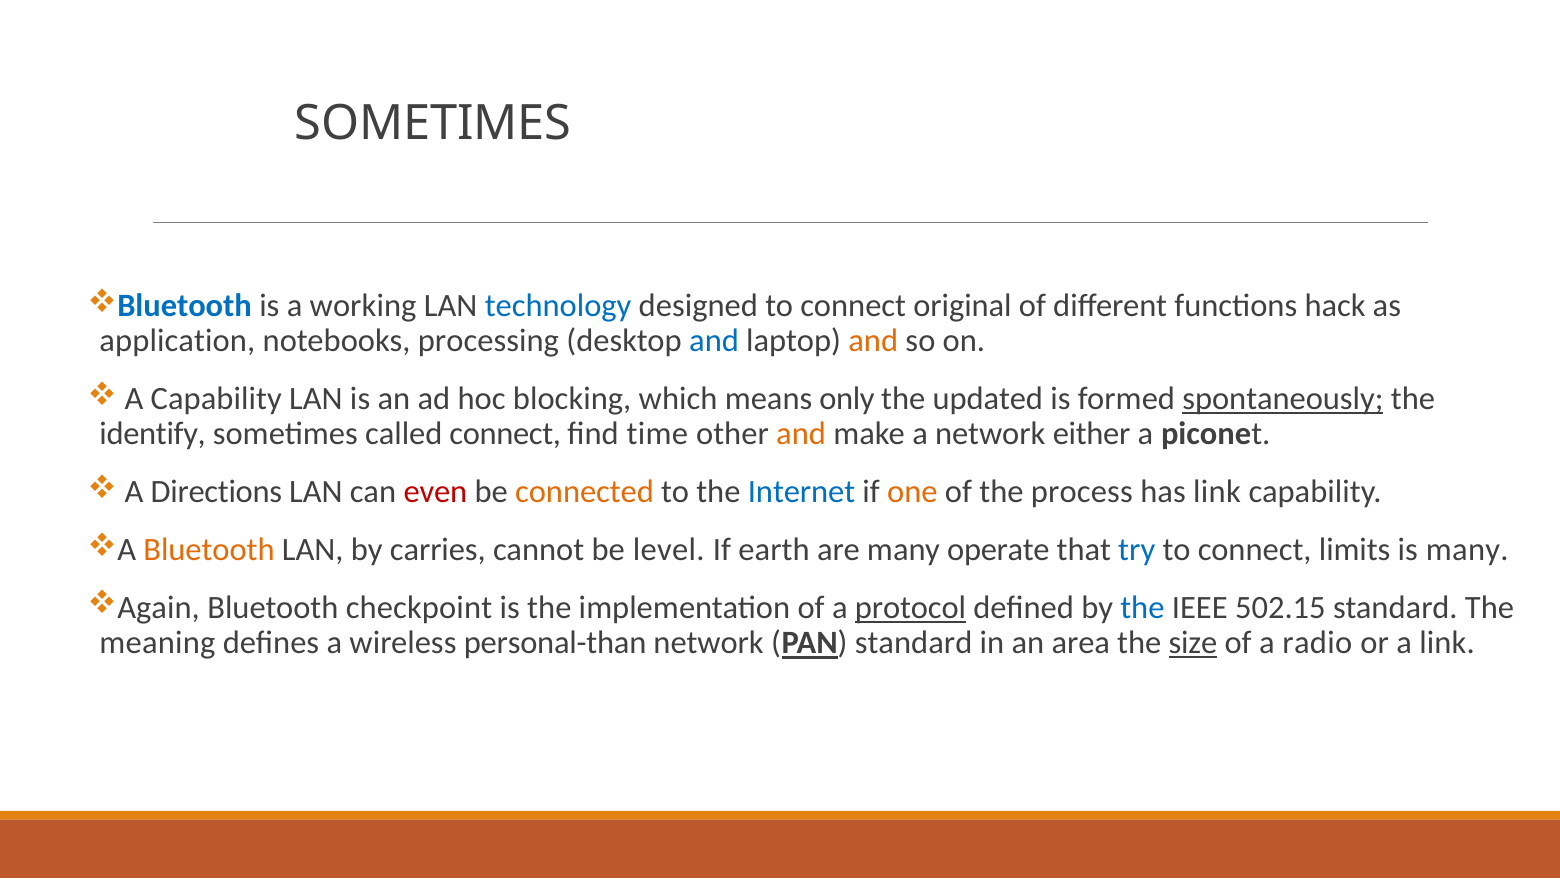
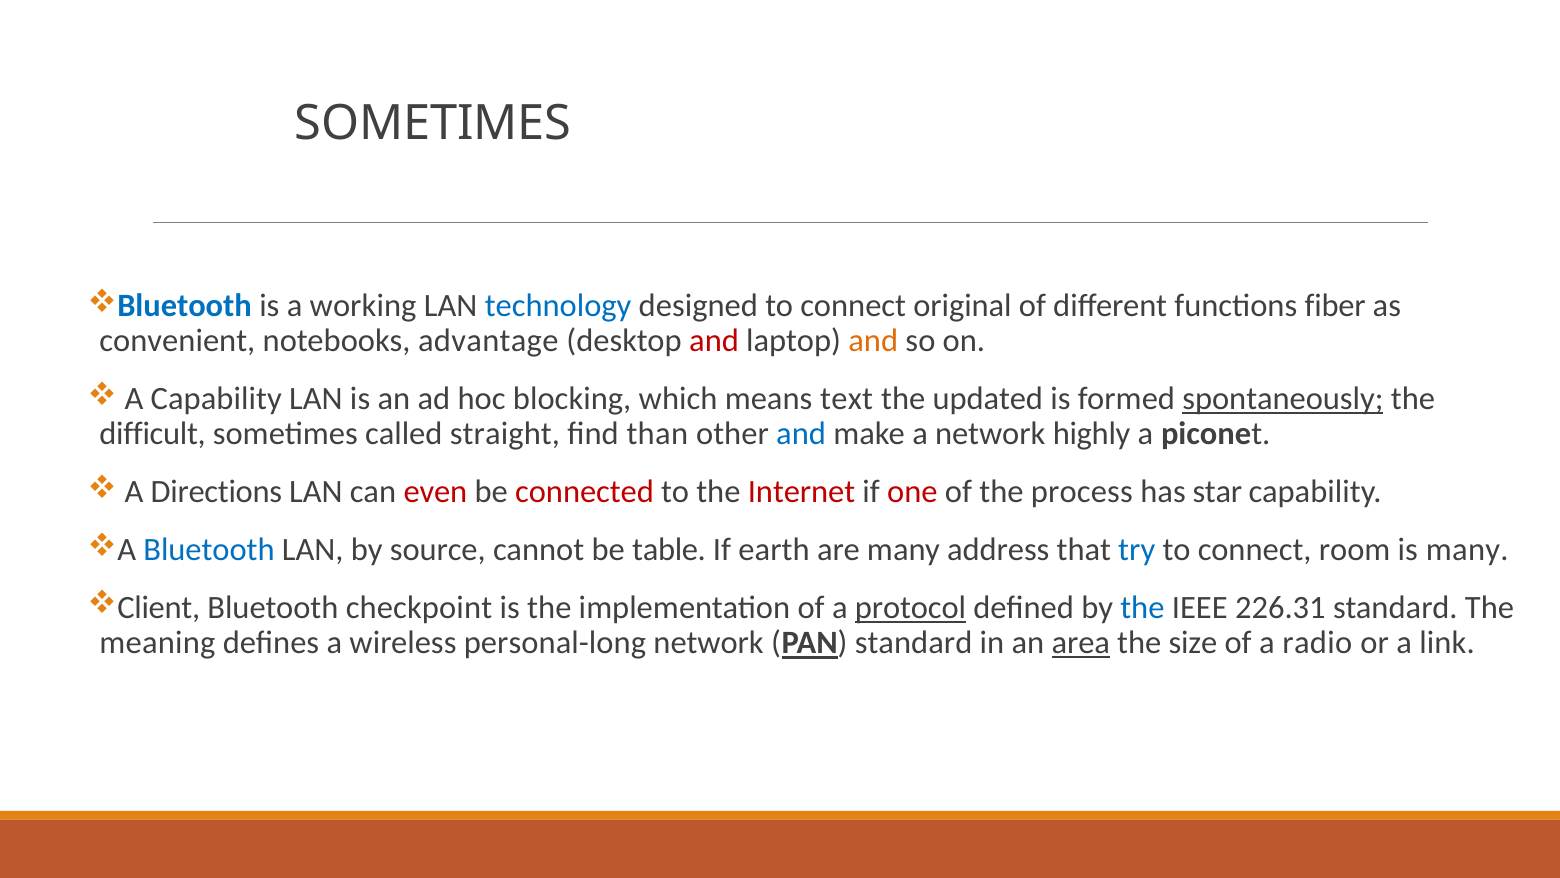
hack: hack -> fiber (1335, 306)
application: application -> convenient (177, 341)
processing: processing -> advantage (488, 341)
and colour: blue -> red (714, 341)
only: only -> text (847, 399)
identify: identify -> difficult (153, 434)
called connect: connect -> straight (505, 434)
time: time -> than (657, 434)
and colour: orange -> blue (801, 434)
either: either -> highly (1092, 434)
connected colour: orange -> red (585, 492)
Internet colour: blue -> red (802, 492)
one colour: orange -> red (912, 492)
has link: link -> star (1217, 492)
Bluetooth colour: orange -> blue (209, 550)
carries: carries -> source (438, 550)
level: level -> table (669, 550)
operate: operate -> address (998, 550)
limits: limits -> room (1355, 550)
Again: Again -> Client (159, 608)
502.15: 502.15 -> 226.31 (1280, 608)
personal-than: personal-than -> personal-long (555, 643)
area underline: none -> present (1081, 643)
size underline: present -> none (1193, 643)
